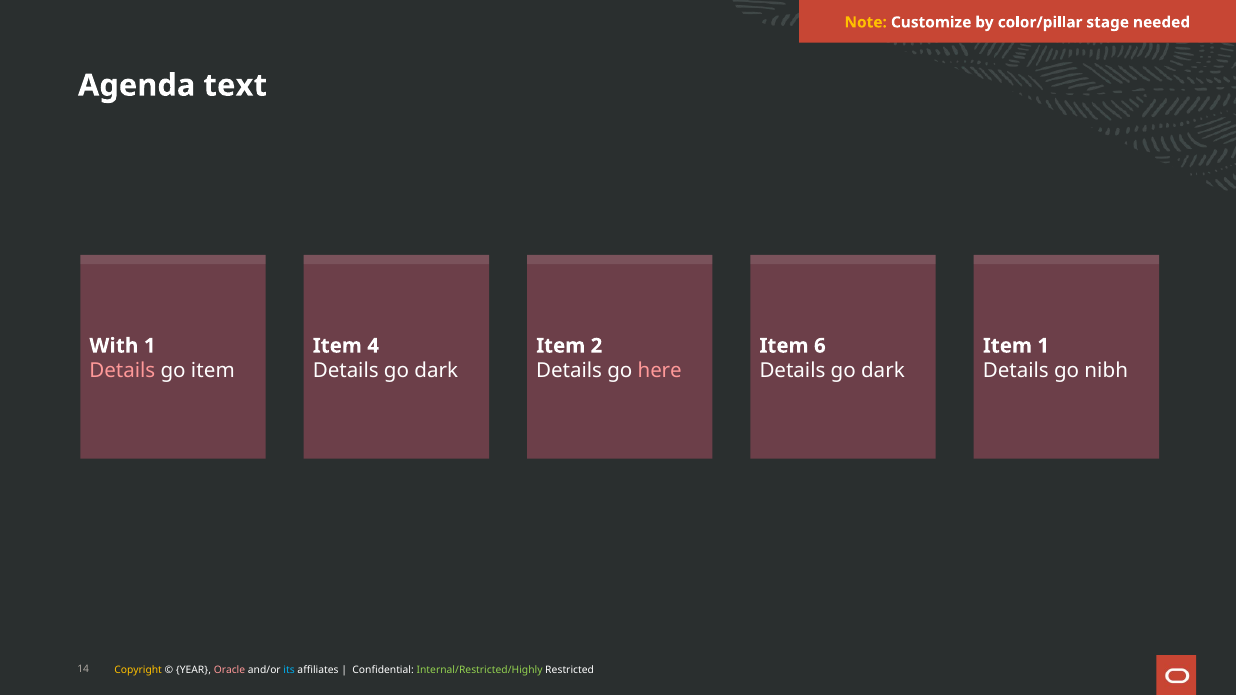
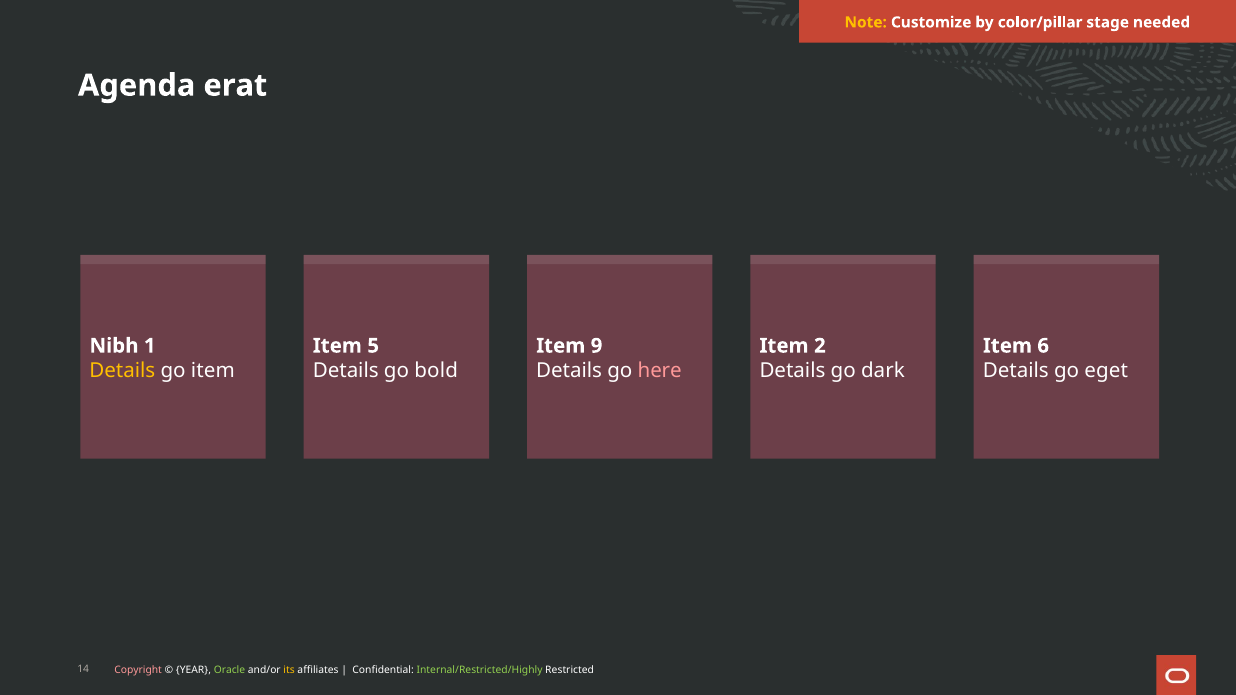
text: text -> erat (235, 86)
With: With -> Nibh (114, 346)
4: 4 -> 5 (373, 346)
2: 2 -> 9 (597, 346)
6: 6 -> 2 (820, 346)
Item 1: 1 -> 6 (1043, 346)
Details colour: pink -> yellow (122, 371)
dark: dark -> bold (436, 371)
nibh: nibh -> eget (1106, 371)
Copyright colour: yellow -> pink (138, 670)
Oracle colour: pink -> light green (229, 670)
its colour: light blue -> yellow (289, 670)
